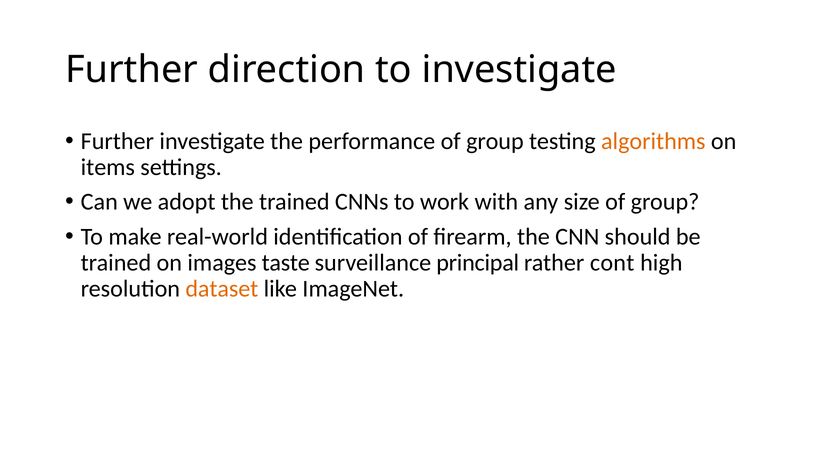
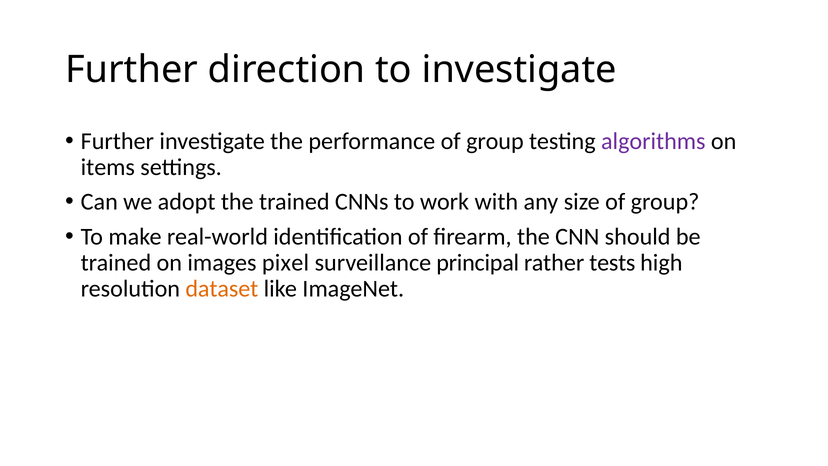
algorithms colour: orange -> purple (653, 141)
taste: taste -> pixel (285, 263)
cont: cont -> tests (612, 263)
